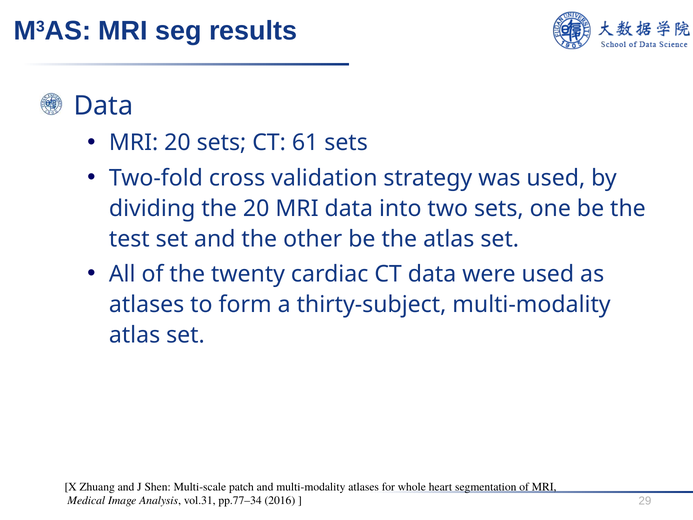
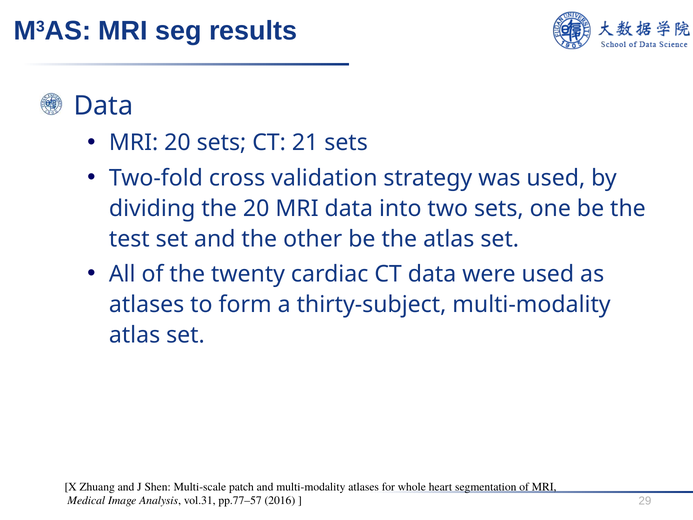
61: 61 -> 21 (305, 143)
pp.77–34: pp.77–34 -> pp.77–57 (240, 500)
